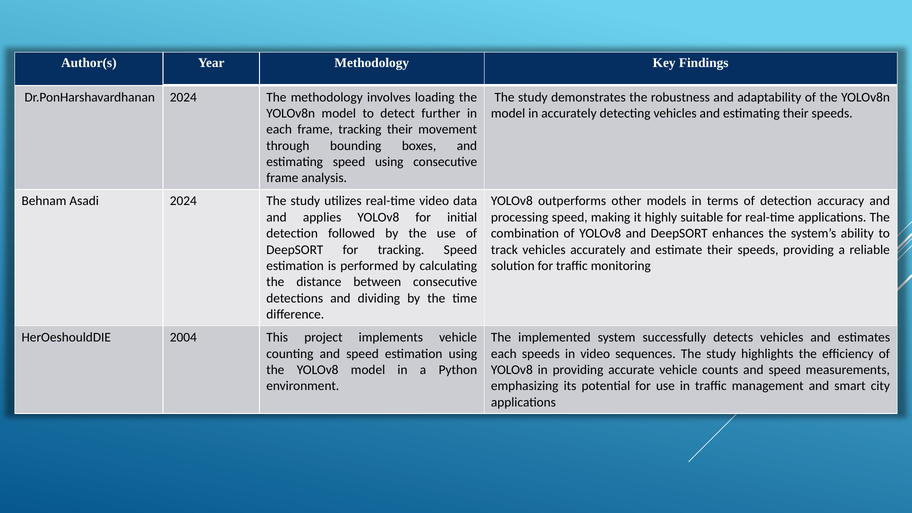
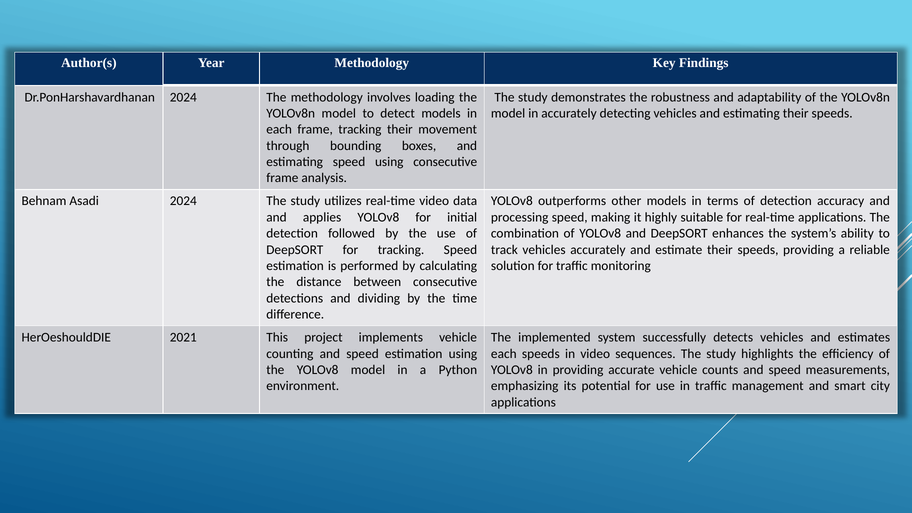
detect further: further -> models (441, 113)
2004: 2004 -> 2021 (183, 337)
